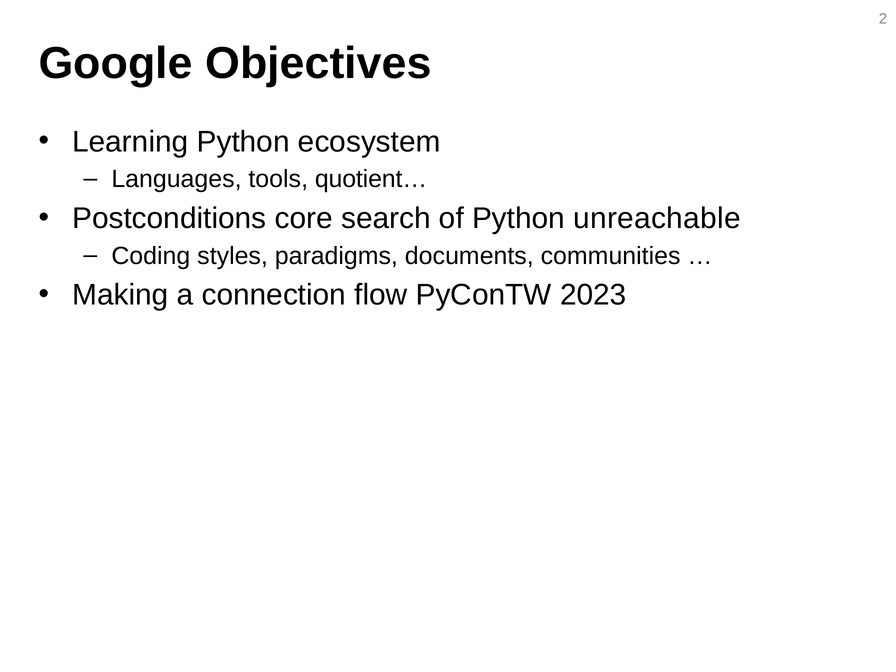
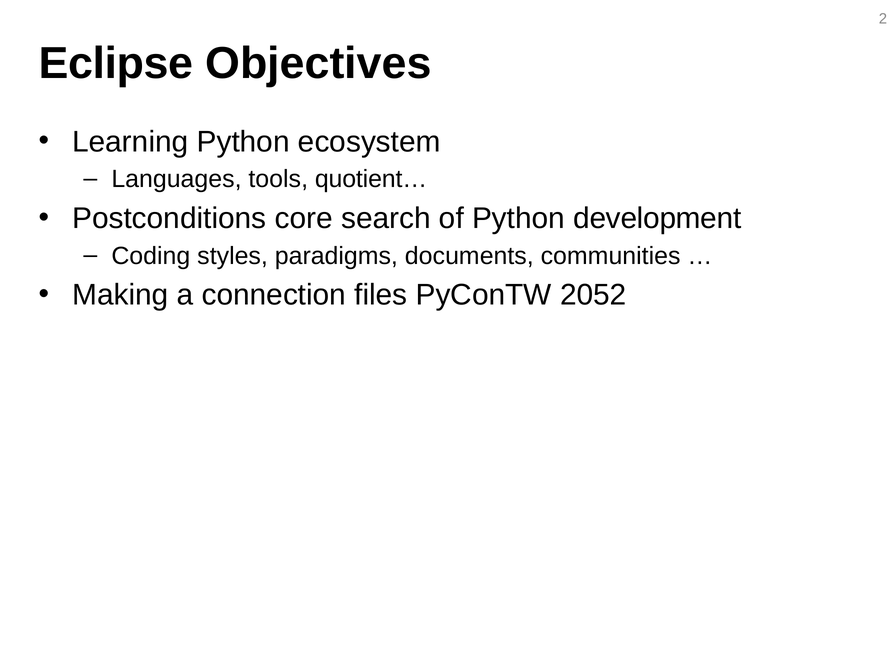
Google: Google -> Eclipse (116, 63)
unreachable: unreachable -> development (657, 218)
flow: flow -> files (381, 295)
2023: 2023 -> 2052 (593, 295)
